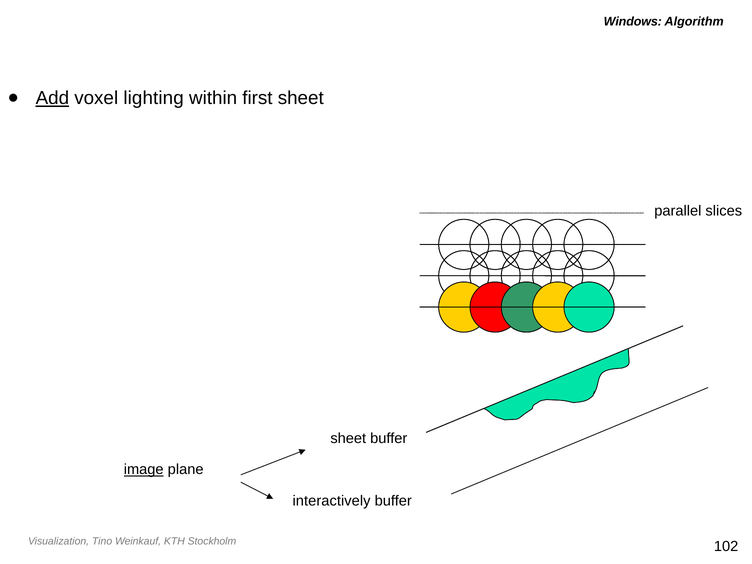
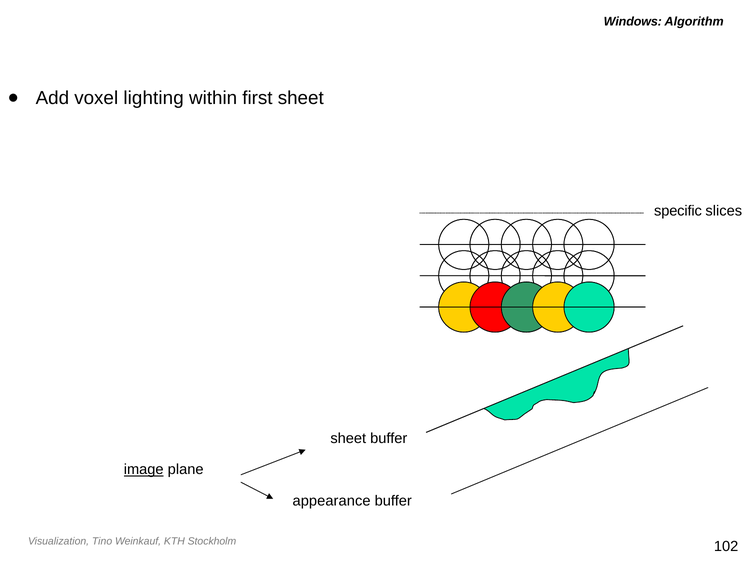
Add underline: present -> none (52, 98)
parallel: parallel -> specific (678, 211)
interactively: interactively -> appearance (332, 501)
